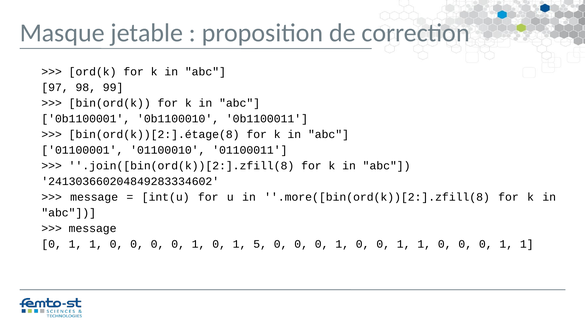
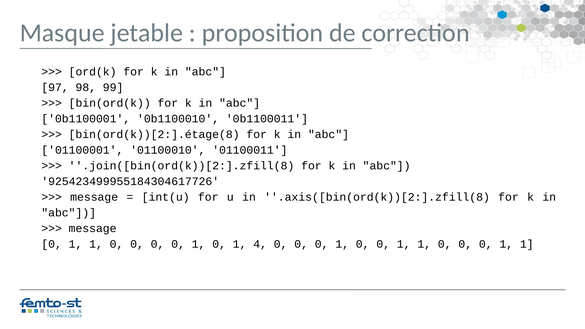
241303660204849283334602: 241303660204849283334602 -> 925423499955184304617726 (130, 181)
.more([bin(ord(k))[2:].zfill(8: .more([bin(ord(k))[2:].zfill(8 -> .axis([bin(ord(k))[2:].zfill(8 (377, 197)
5: 5 -> 4 (260, 244)
